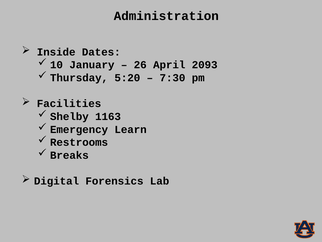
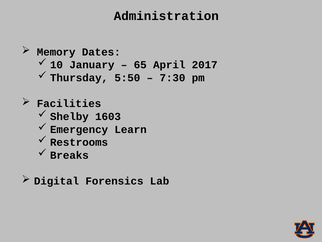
Inside: Inside -> Memory (56, 52)
26: 26 -> 65 (140, 65)
2093: 2093 -> 2017 (205, 65)
5:20: 5:20 -> 5:50 (127, 78)
1163: 1163 -> 1603 (108, 116)
